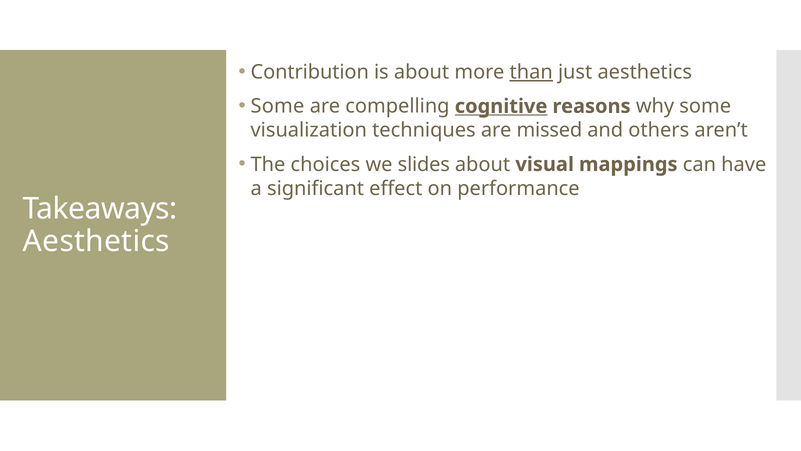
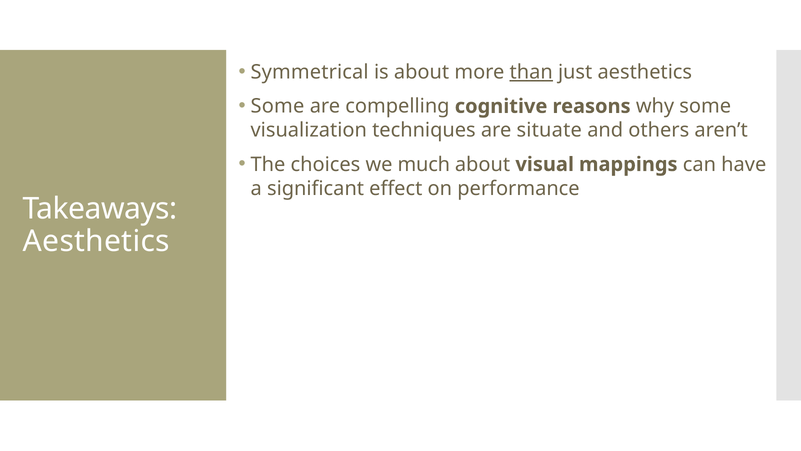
Contribution: Contribution -> Symmetrical (310, 72)
cognitive underline: present -> none (501, 106)
missed: missed -> situate (549, 130)
slides: slides -> much (424, 164)
